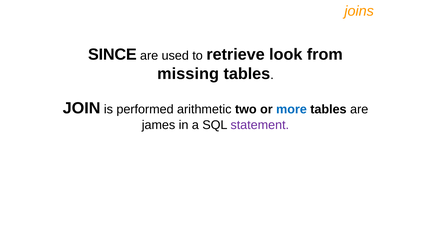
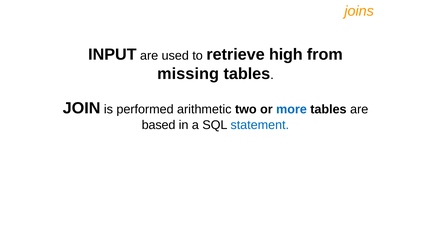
SINCE: SINCE -> INPUT (112, 54)
look: look -> high (286, 54)
james: james -> based (159, 125)
statement colour: purple -> blue (260, 125)
